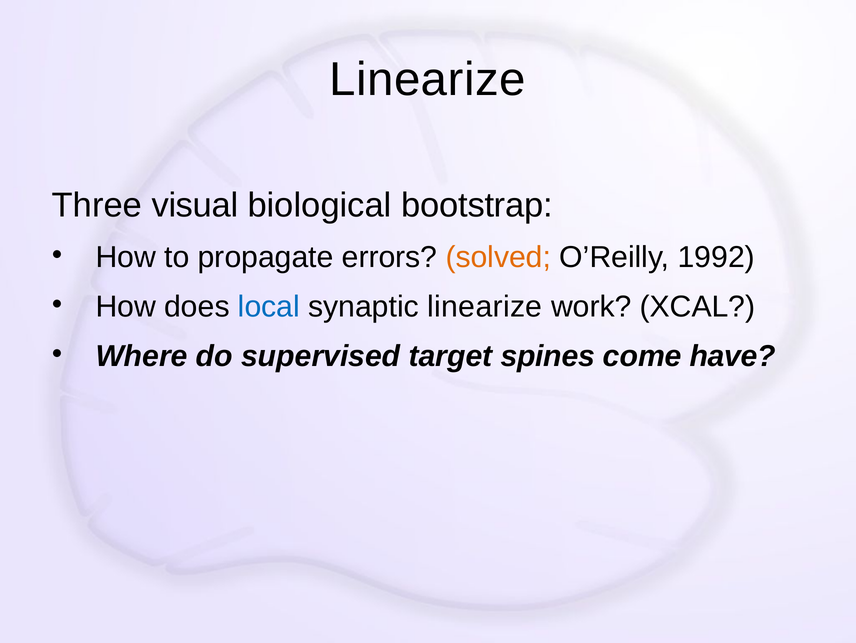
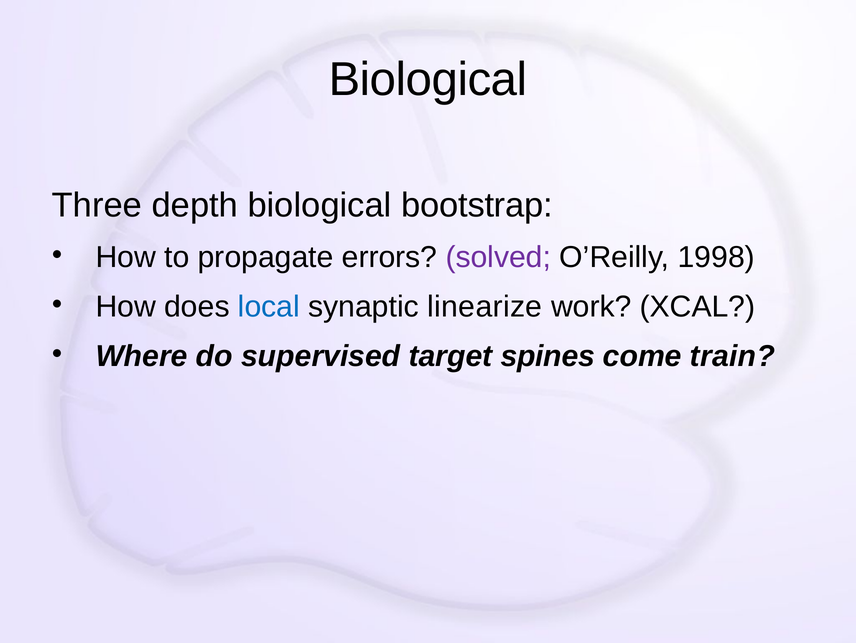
Linearize: Linearize -> Biological (428, 80)
visual: visual -> depth (195, 205)
solved colour: orange -> purple (498, 257)
1992: 1992 -> 1998 (716, 257)
have: have -> train (733, 356)
